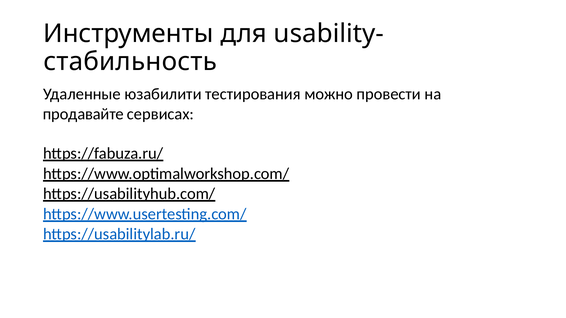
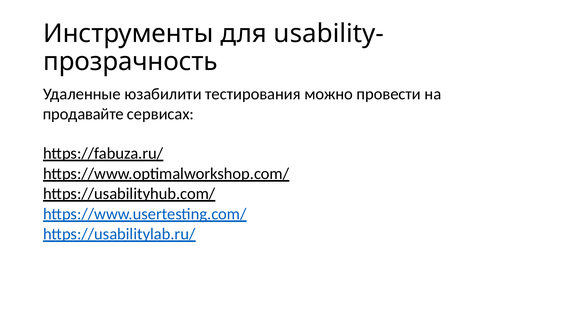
стабильность: стабильность -> прозрачность (130, 62)
